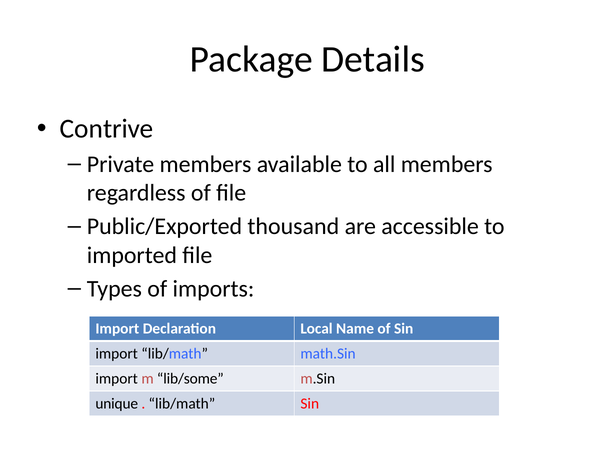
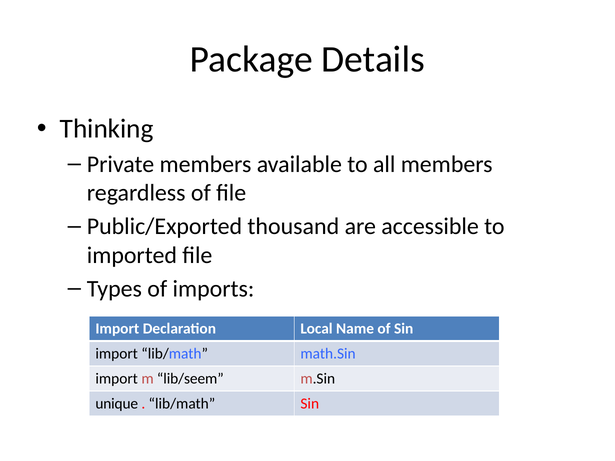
Contrive: Contrive -> Thinking (107, 129)
lib/some: lib/some -> lib/seem (190, 379)
